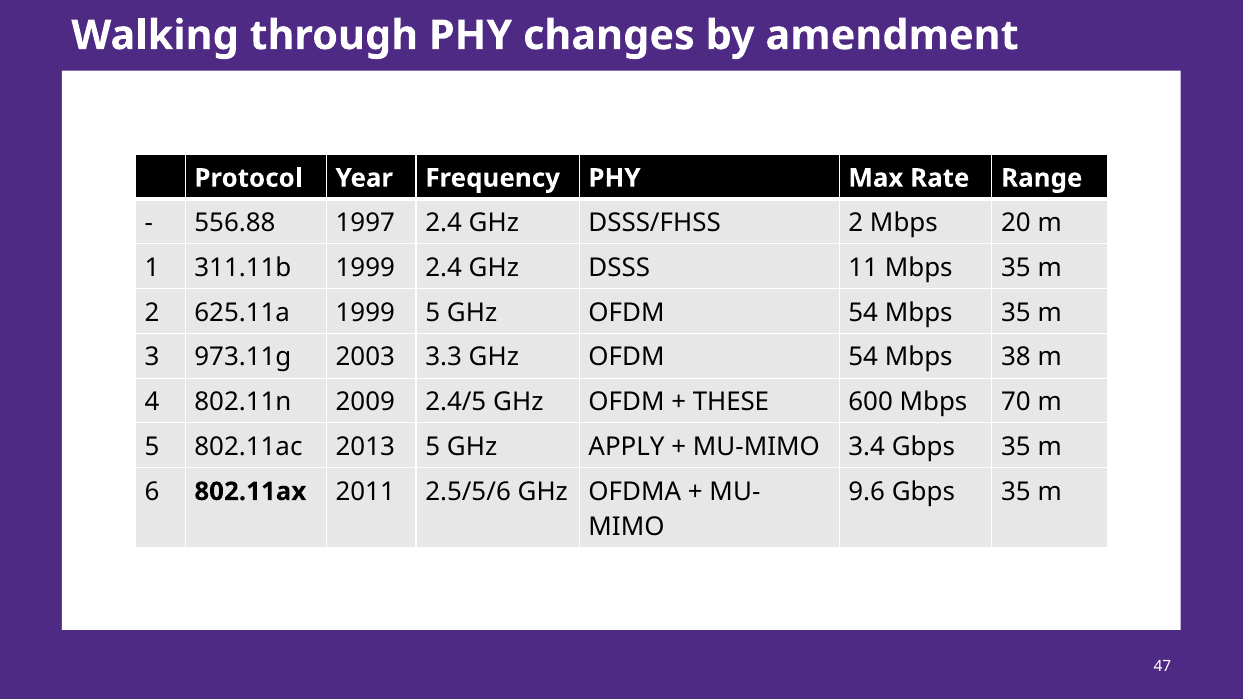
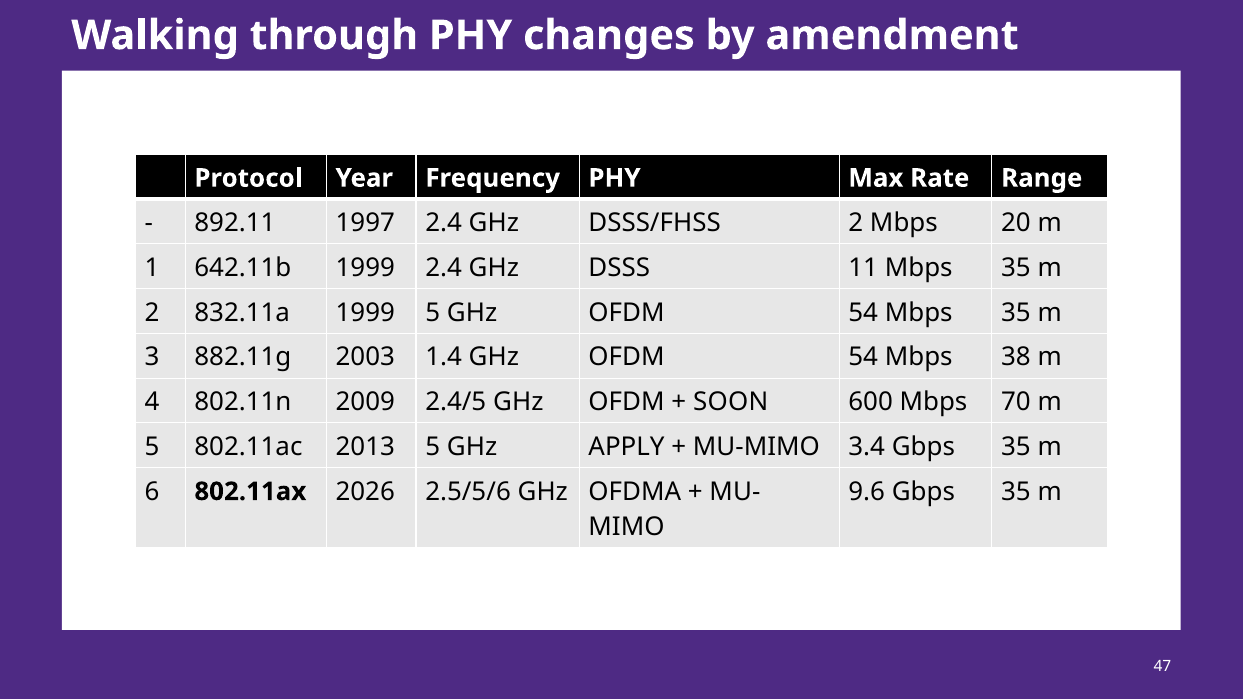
556.88: 556.88 -> 892.11 (235, 223)
311.11b: 311.11b -> 642.11b (243, 268)
625.11a: 625.11a -> 832.11a (242, 313)
973.11g: 973.11g -> 882.11g (243, 357)
3.3: 3.3 -> 1.4 (444, 357)
THESE: THESE -> SOON (731, 402)
2011: 2011 -> 2026 (365, 492)
